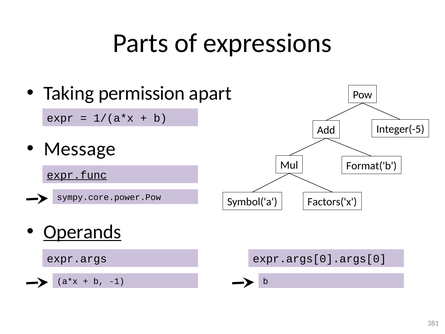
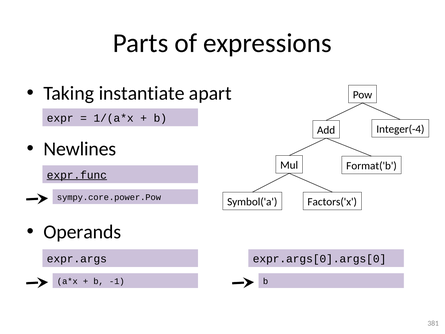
permission: permission -> instantiate (142, 93)
Integer(-5: Integer(-5 -> Integer(-4 (400, 129)
Message: Message -> Newlines (80, 149)
Operands underline: present -> none (82, 232)
